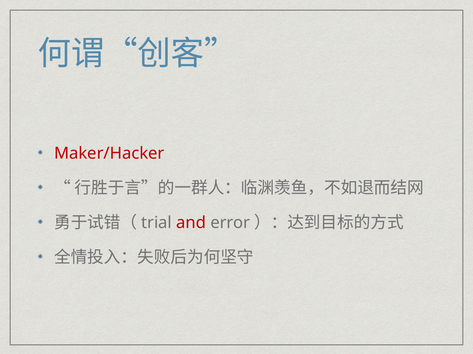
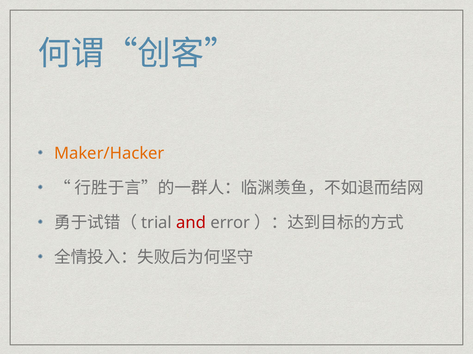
Maker/Hacker colour: red -> orange (109, 154)
